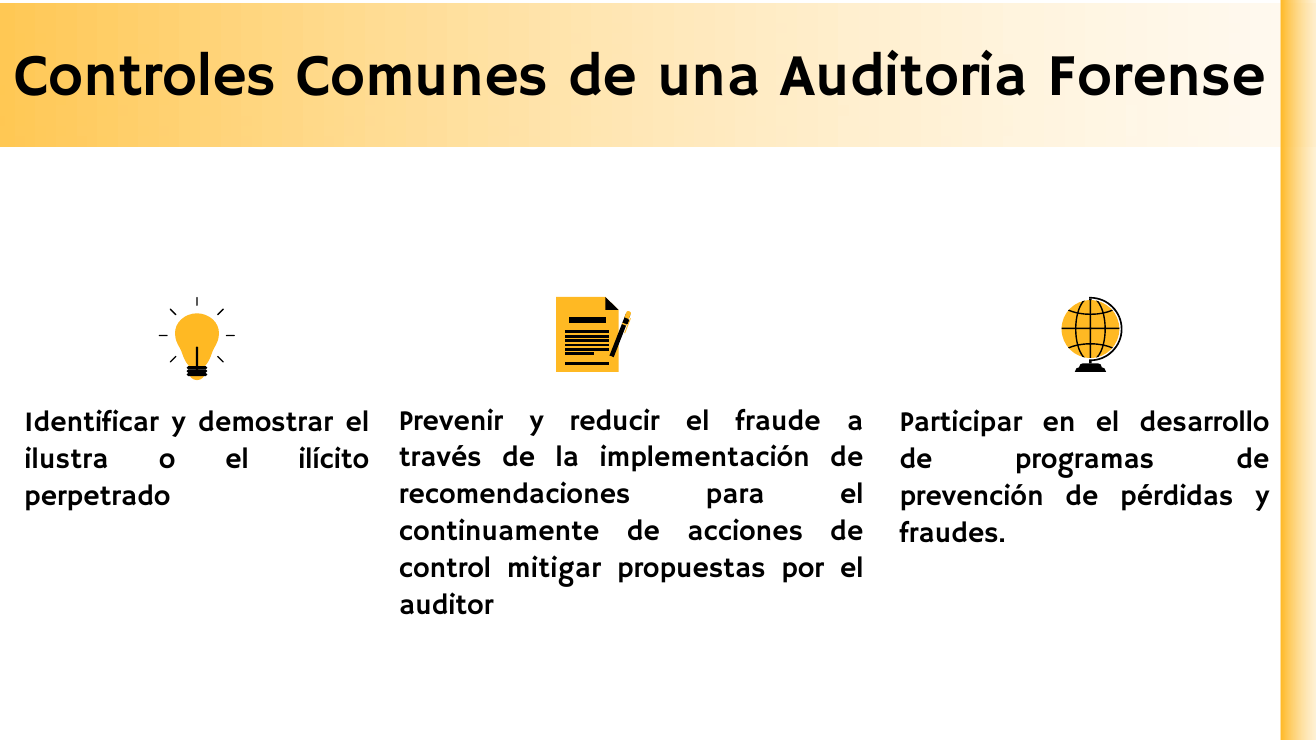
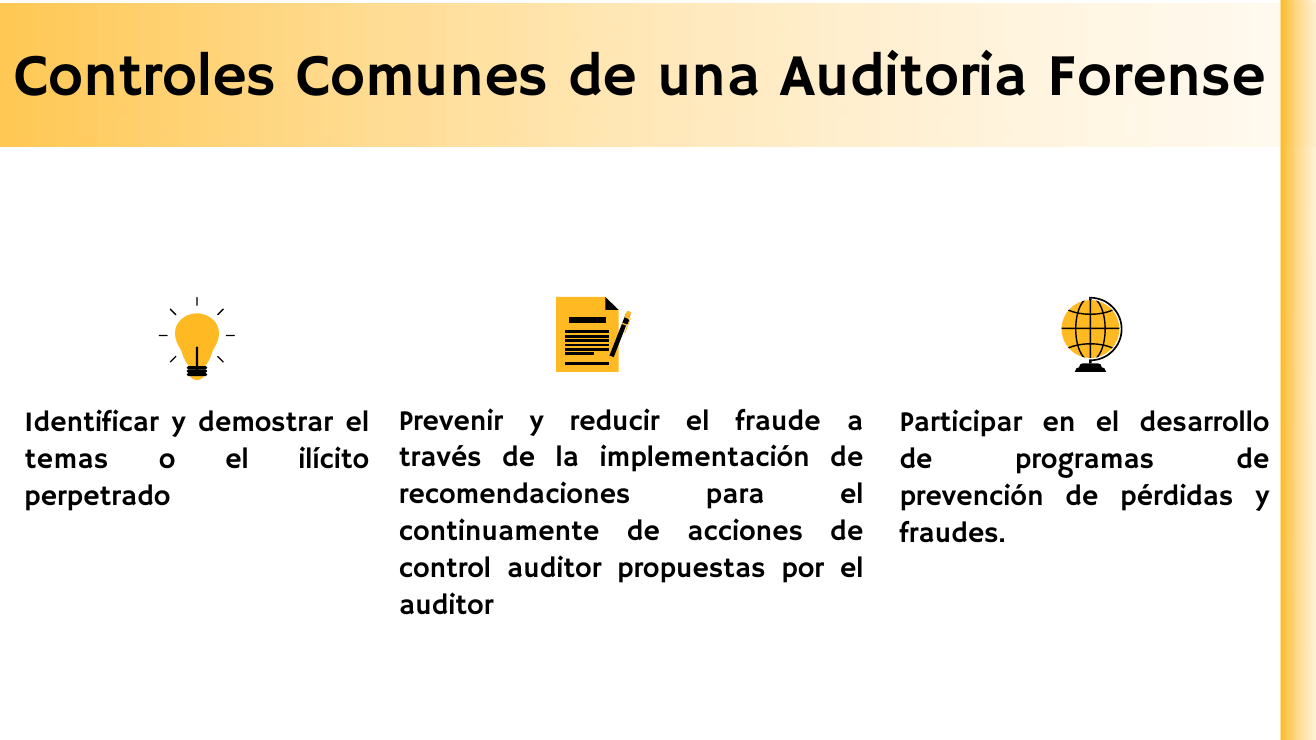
ilustra: ilustra -> temas (67, 459)
control mitigar: mitigar -> auditor (554, 568)
